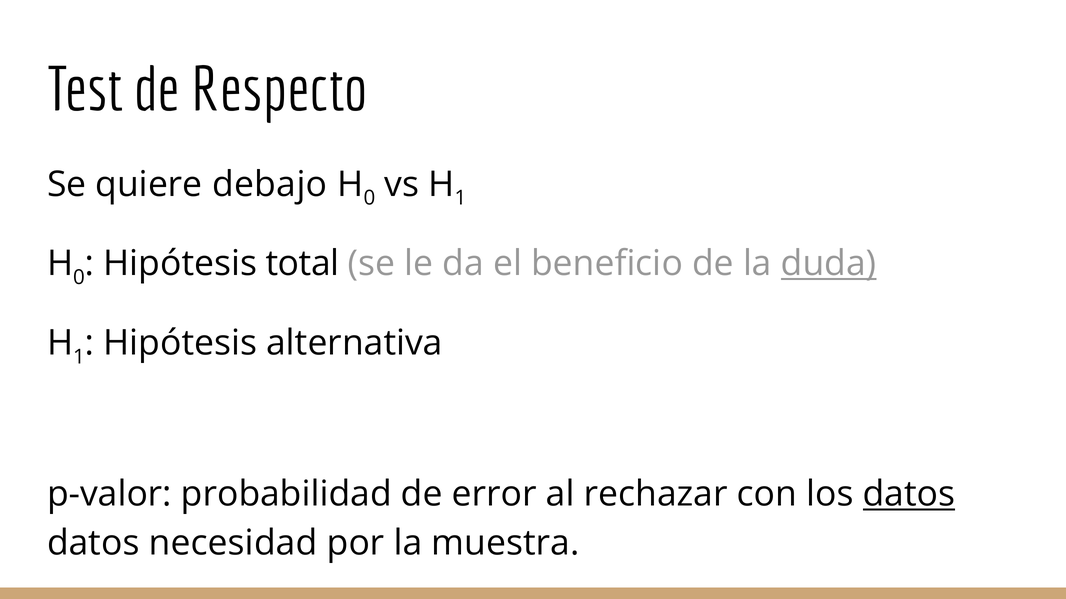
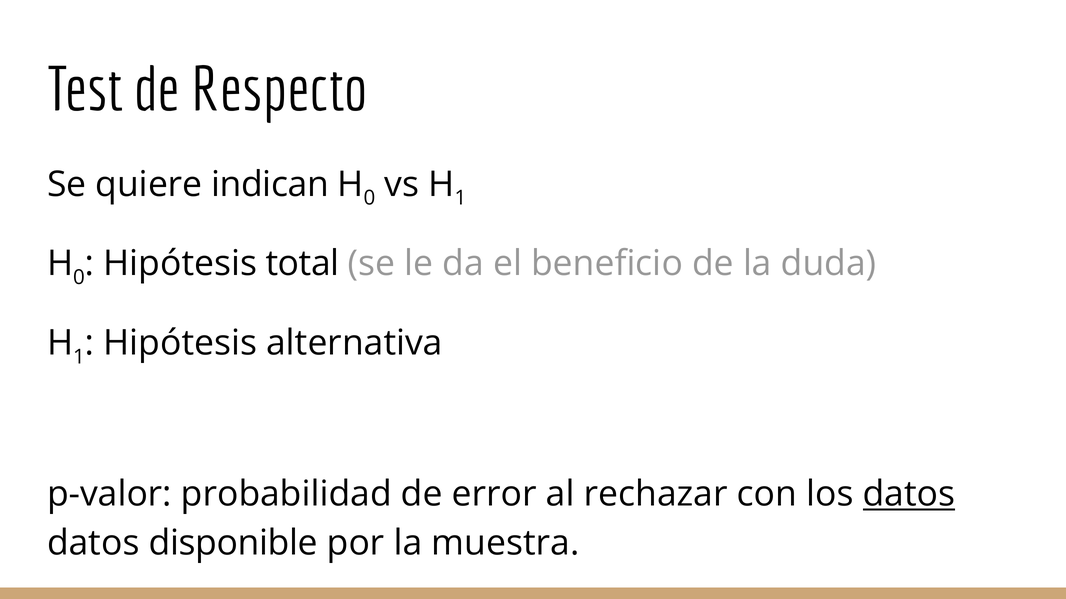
debajo: debajo -> indican (270, 185)
duda underline: present -> none (829, 264)
necesidad: necesidad -> disponible (233, 544)
